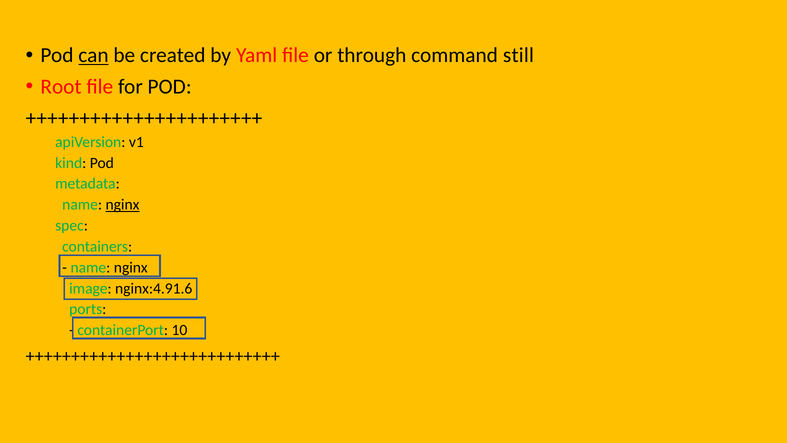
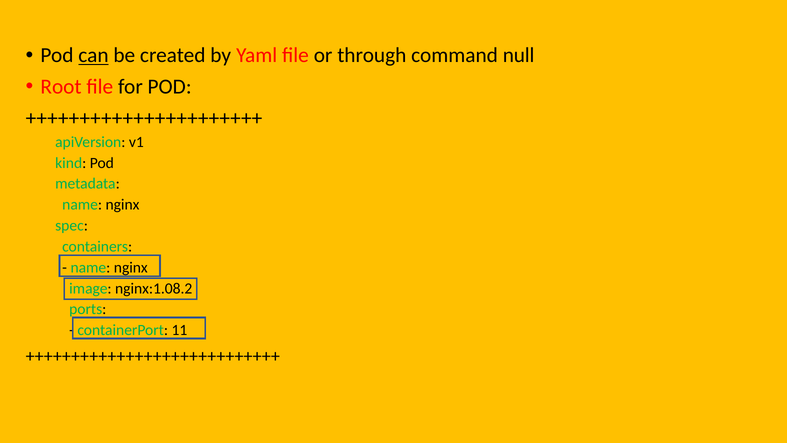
still: still -> null (519, 55)
nginx underline: present -> none (122, 205)
nginx:4.91.6: nginx:4.91.6 -> nginx:1.08.2 (154, 288)
10: 10 -> 11 (179, 330)
